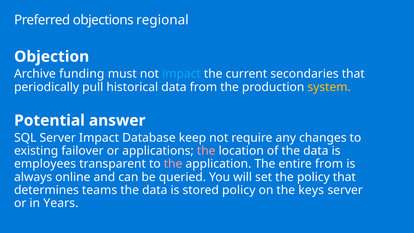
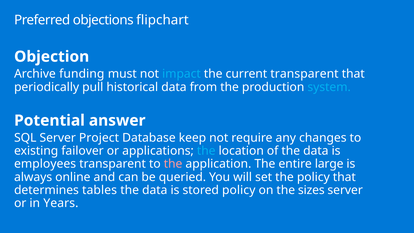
regional: regional -> flipchart (162, 20)
current secondaries: secondaries -> transparent (304, 74)
system colour: yellow -> light blue (329, 87)
Server Impact: Impact -> Project (99, 138)
the colour: pink -> light blue (206, 151)
entire from: from -> large (329, 164)
teams: teams -> tables (100, 190)
keys: keys -> sizes (311, 190)
